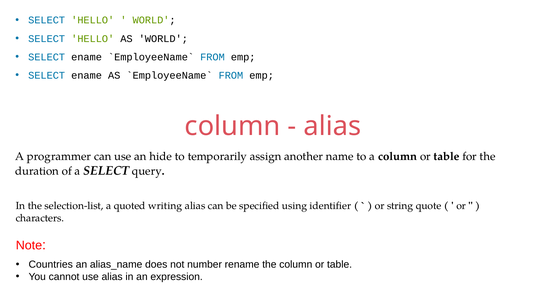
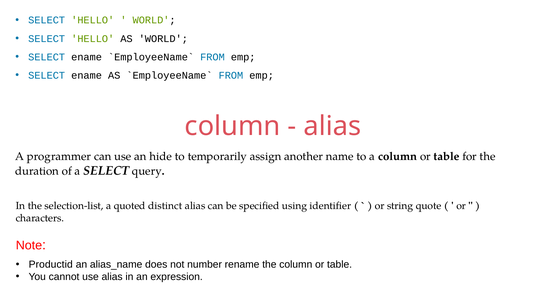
writing: writing -> distinct (165, 206)
Countries: Countries -> Productid (51, 265)
